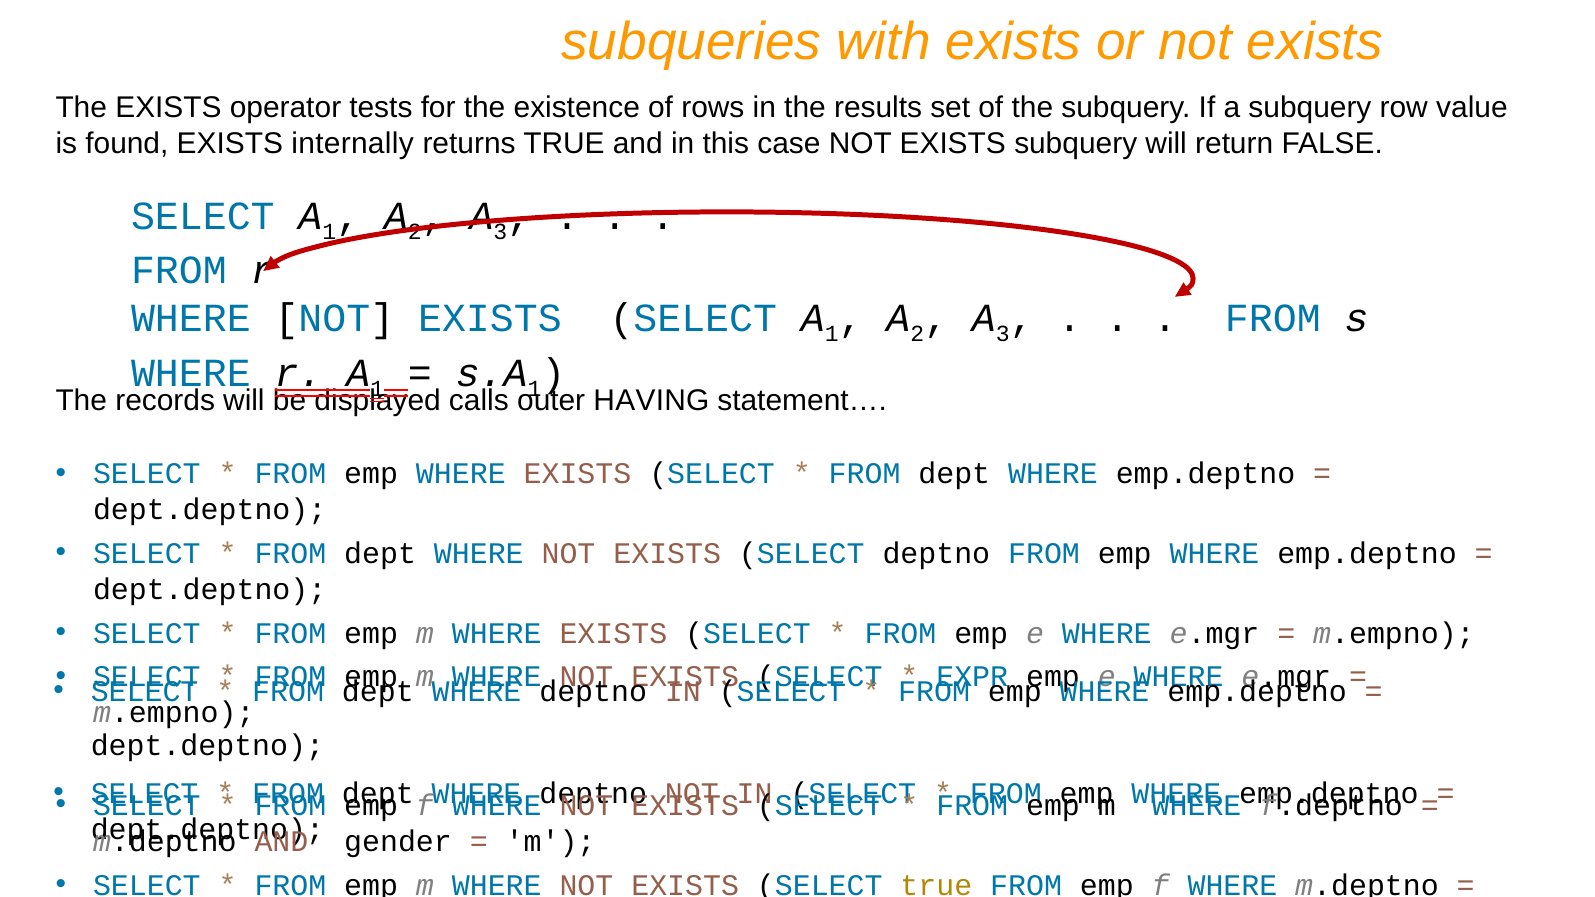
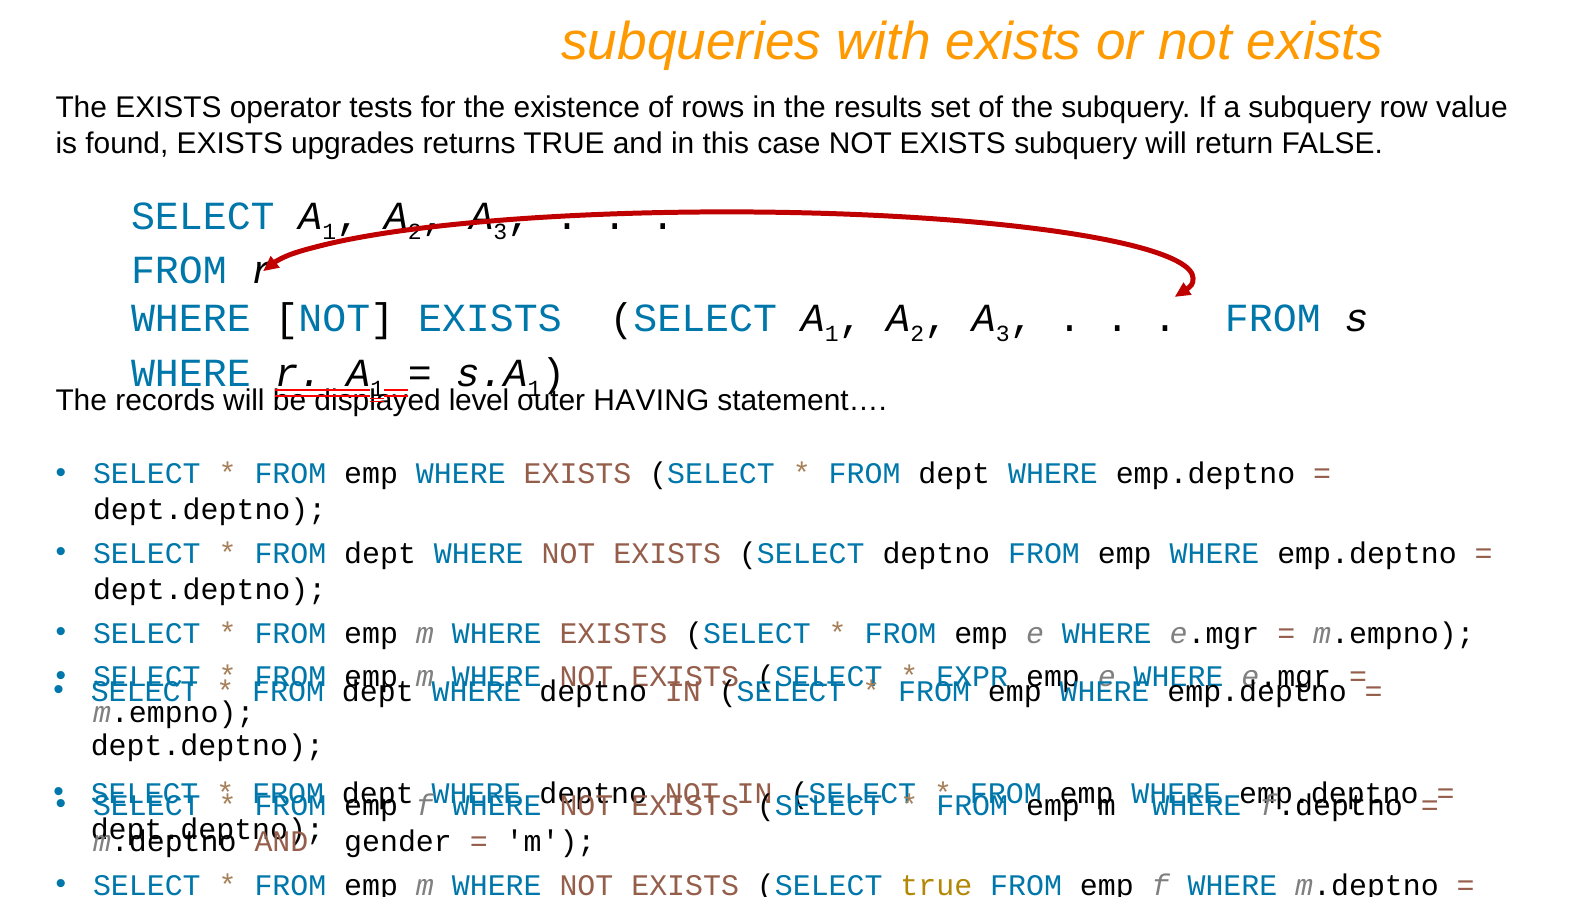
internally: internally -> upgrades (353, 143)
calls: calls -> level (479, 401)
